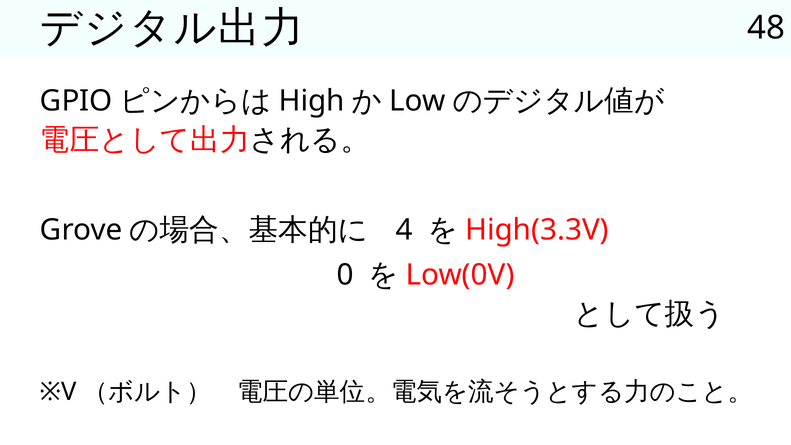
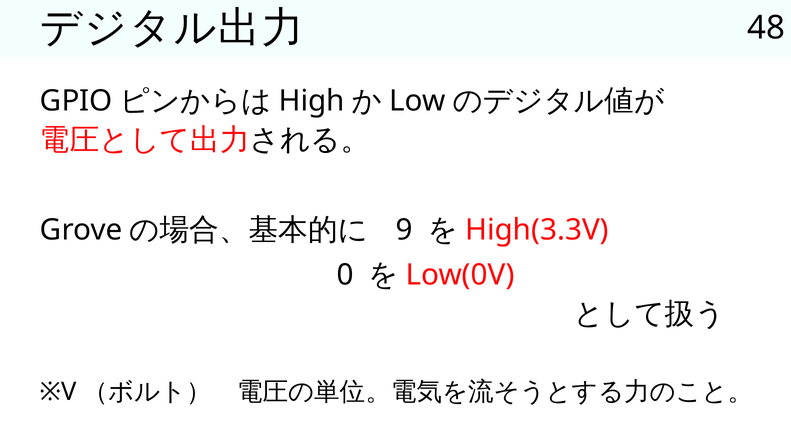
4: 4 -> 9 (404, 230)
